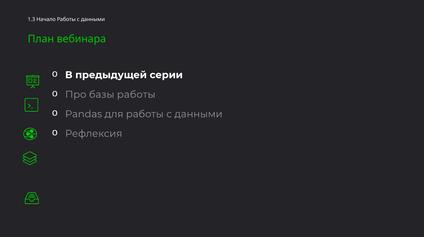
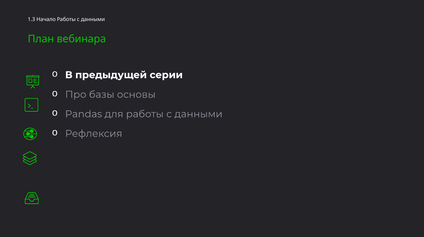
базы работы: работы -> основы (136, 94)
